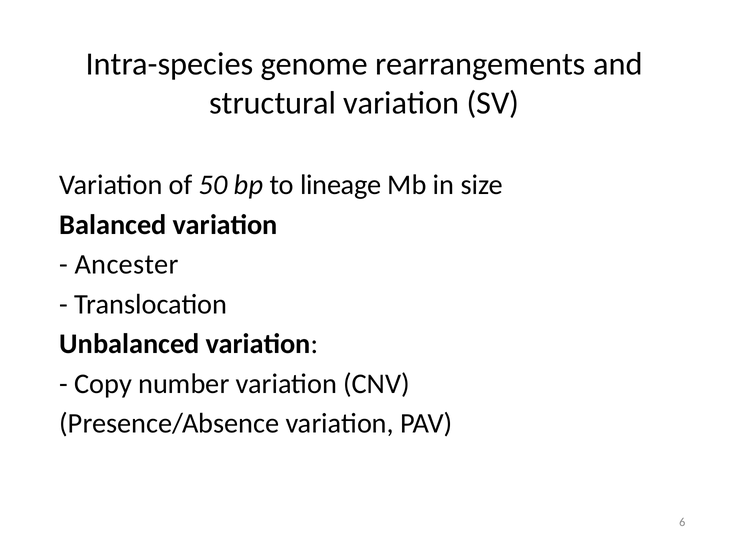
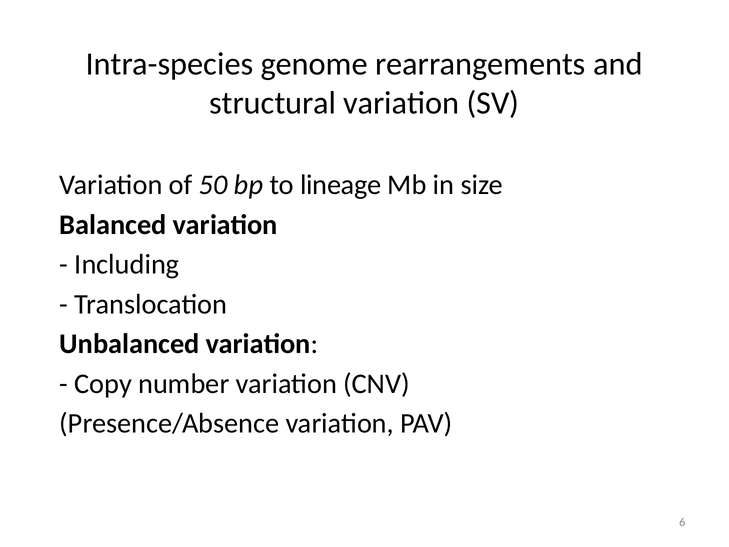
Ancester: Ancester -> Including (127, 264)
